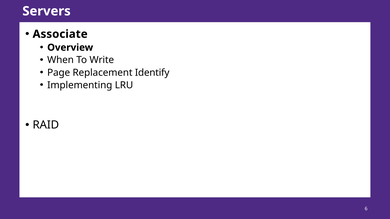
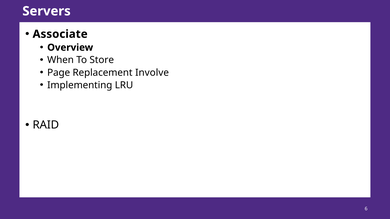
Write: Write -> Store (102, 60)
Identify: Identify -> Involve (152, 73)
